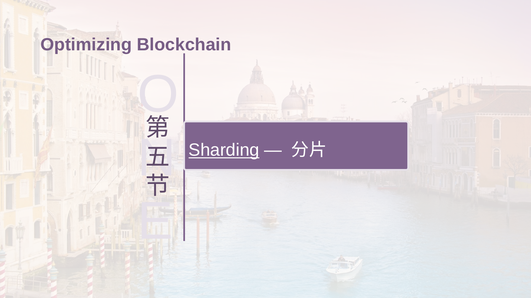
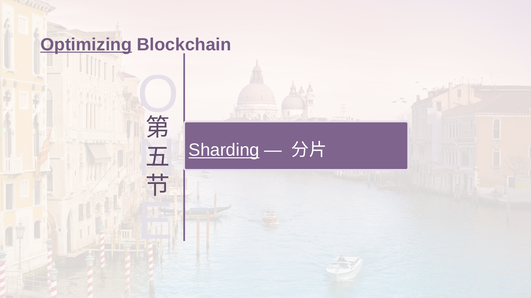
Optimizing underline: none -> present (86, 45)
